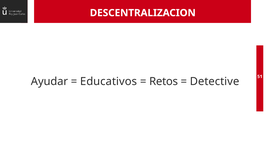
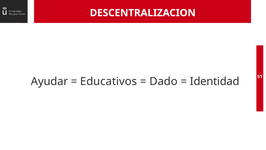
Retos: Retos -> Dado (164, 81)
Detective: Detective -> Identidad (215, 81)
